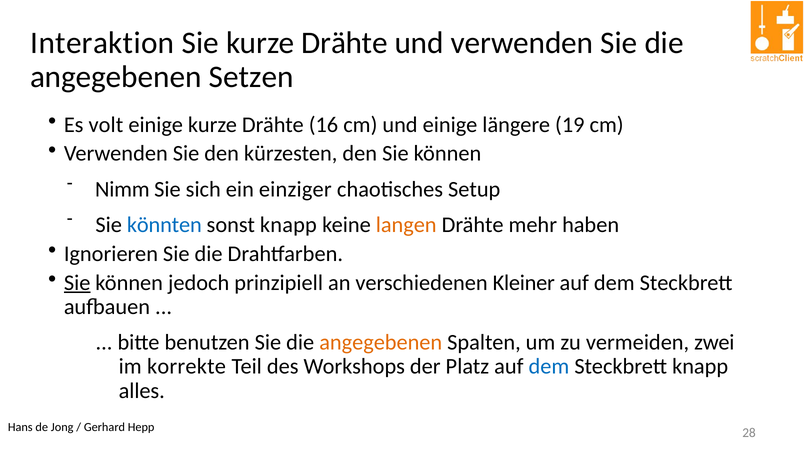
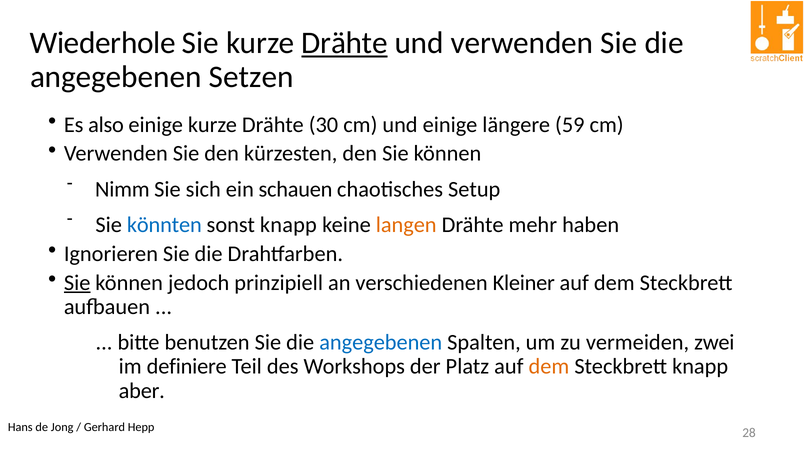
Interaktion: Interaktion -> Wiederhole (103, 43)
Drähte underline: none -> present (345, 43)
volt: volt -> also (106, 124)
16: 16 -> 30 (323, 124)
19: 19 -> 59 (570, 124)
einziger: einziger -> schauen (296, 189)
angegebenen colour: orange -> blue (381, 342)
korrekte: korrekte -> definiere (187, 366)
dem colour: blue -> orange (549, 366)
alles: alles -> aber (142, 390)
